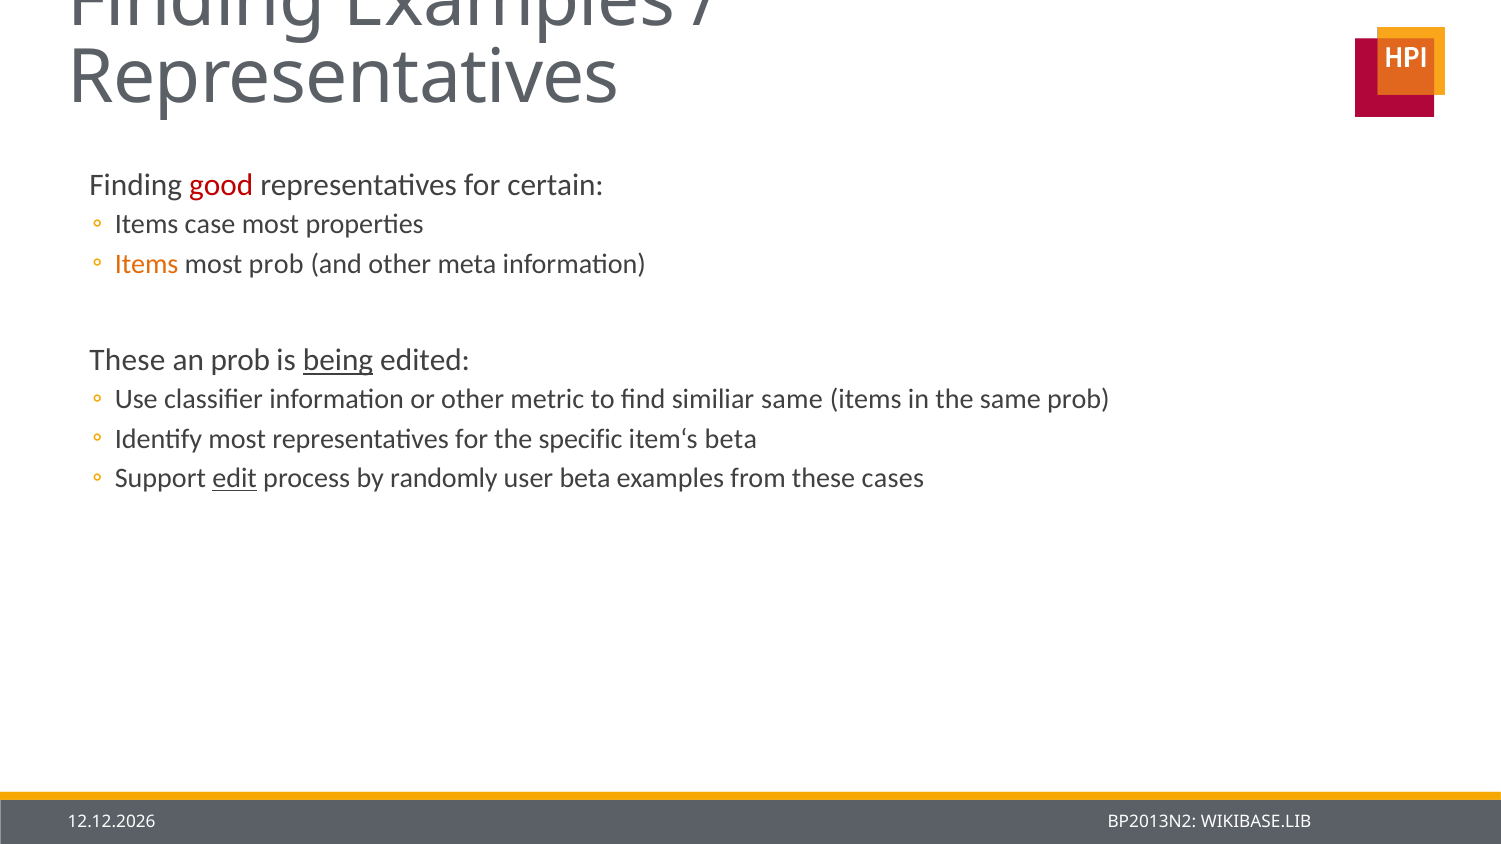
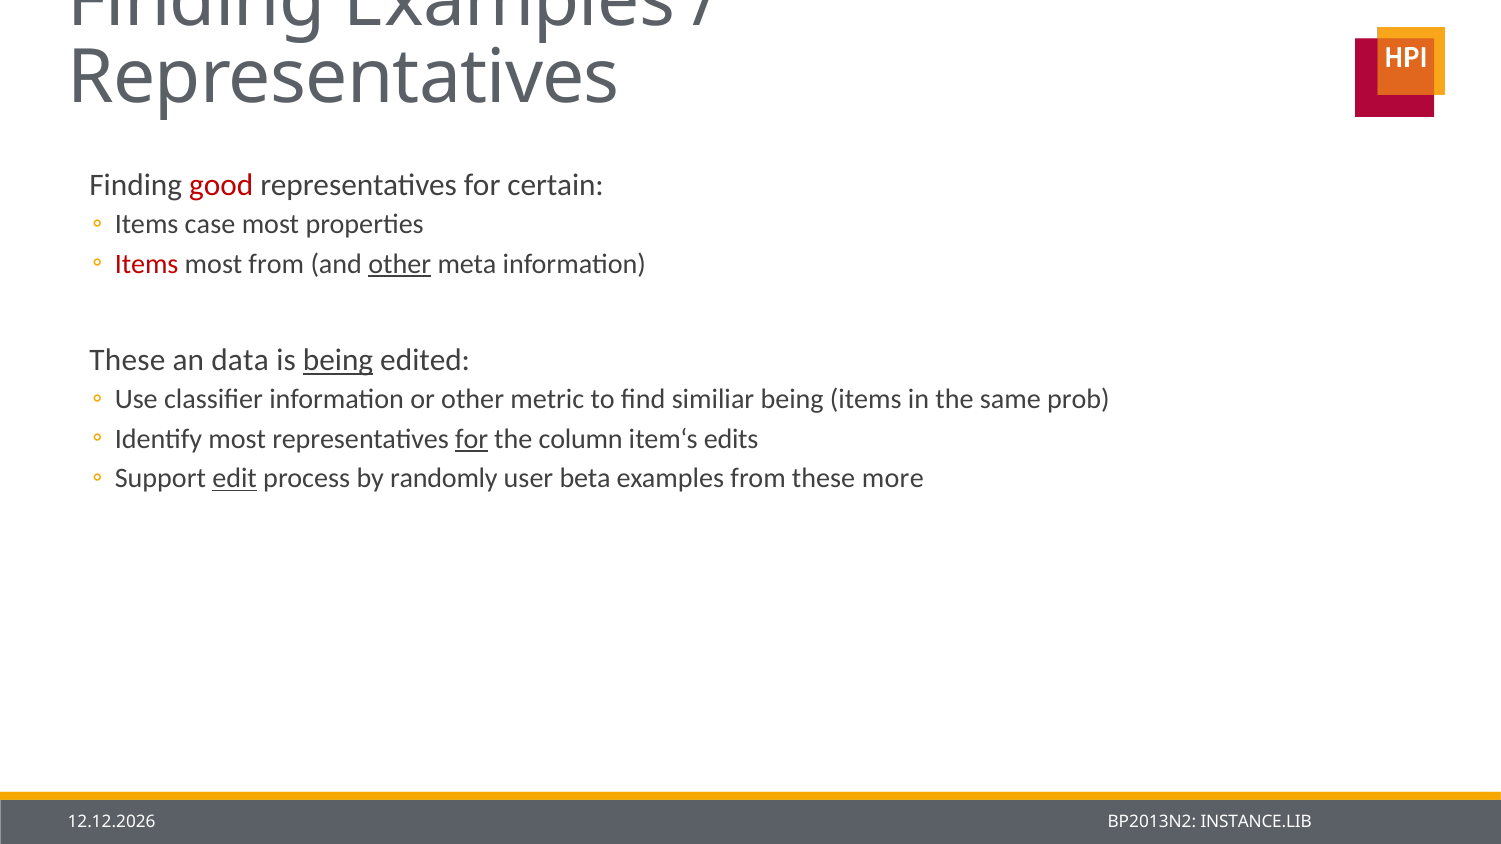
Items colour: orange -> red (147, 264)
most prob: prob -> from (276, 264)
other underline: none -> present (400, 264)
an prob: prob -> data (240, 361)
similiar same: same -> being (792, 399)
for underline: none -> present (472, 439)
specific: specific -> column (581, 439)
item‘s beta: beta -> edits (731, 439)
cases: cases -> more (893, 479)
WIKIBASE.LIB: WIKIBASE.LIB -> INSTANCE.LIB (1256, 822)
